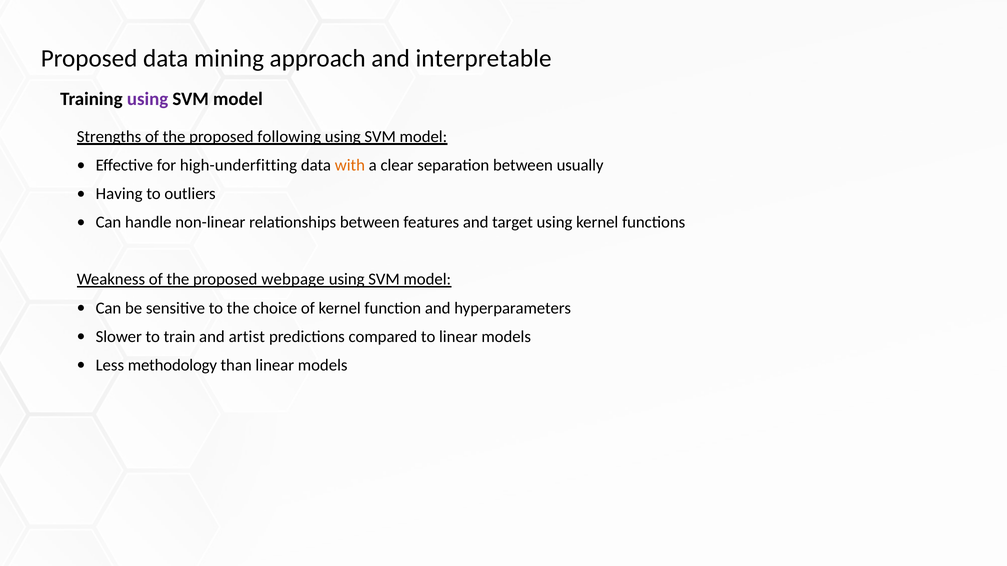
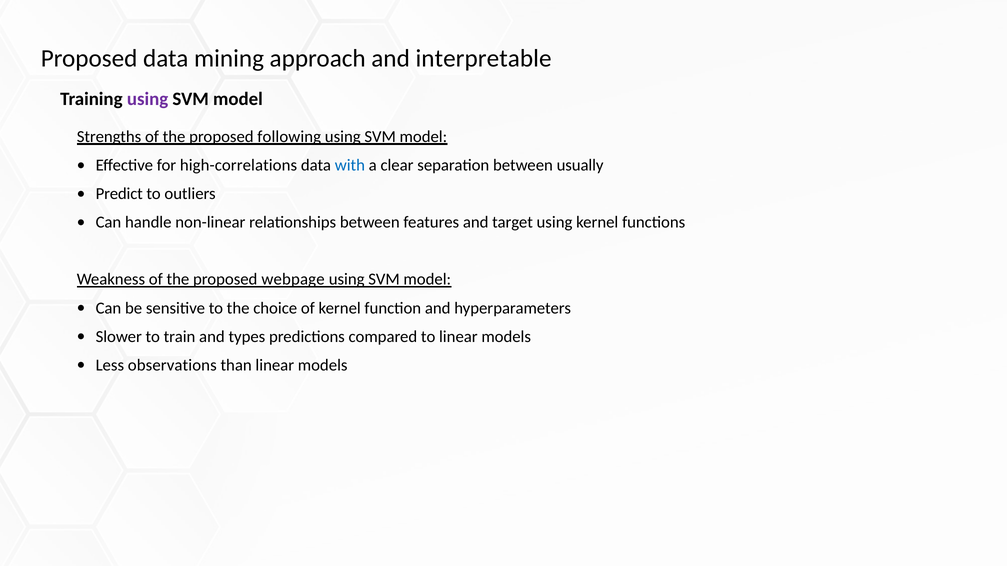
high-underfitting: high-underfitting -> high-correlations (239, 165)
with colour: orange -> blue (350, 165)
Having: Having -> Predict (119, 194)
artist: artist -> types (247, 337)
methodology: methodology -> observations (172, 365)
